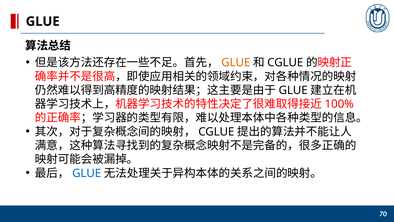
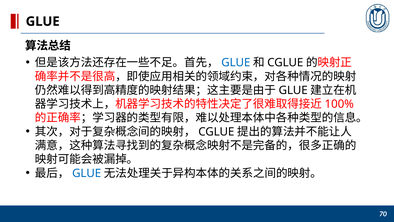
GLUE colour: orange -> blue (236, 63)
